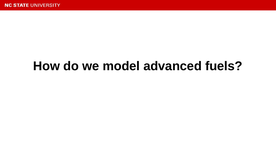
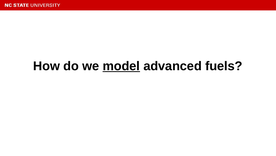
model underline: none -> present (121, 66)
